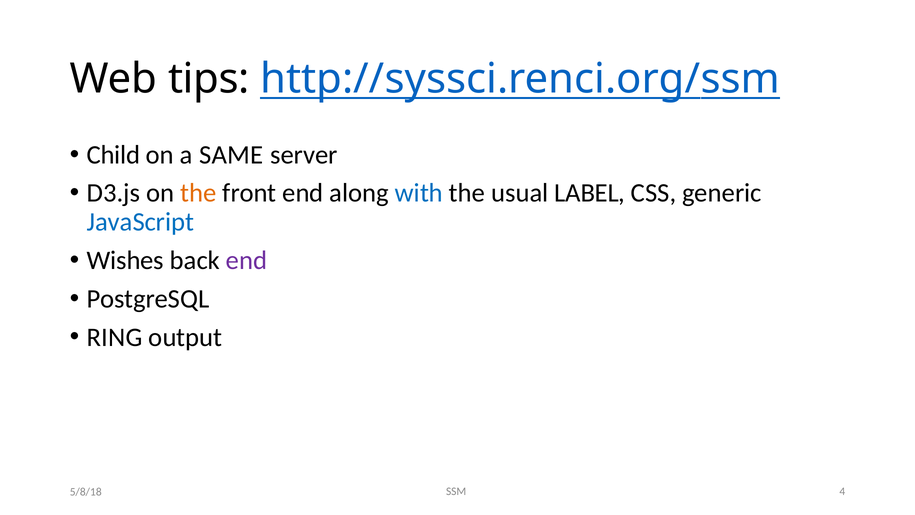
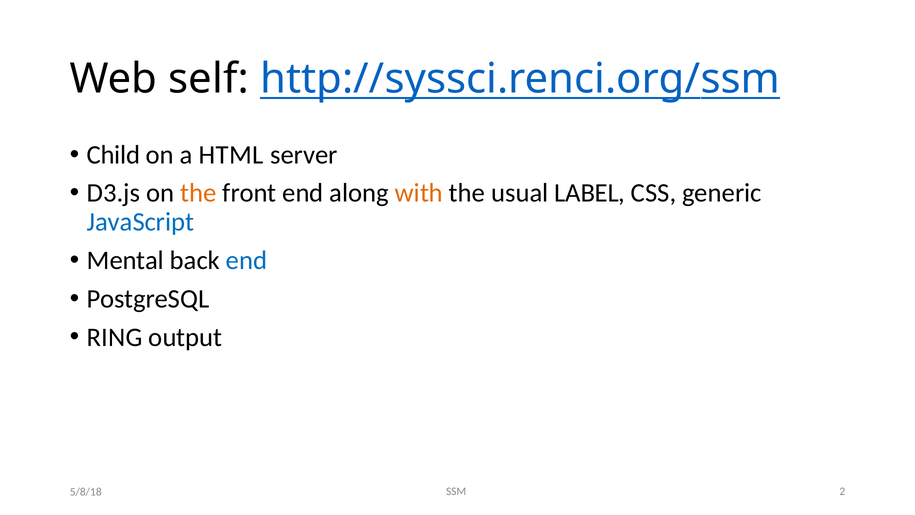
tips: tips -> self (209, 79)
SAME: SAME -> HTML (231, 155)
with colour: blue -> orange (419, 193)
Wishes: Wishes -> Mental (125, 260)
end colour: purple -> blue (246, 260)
4: 4 -> 2 (842, 491)
